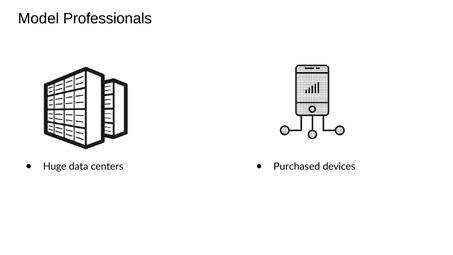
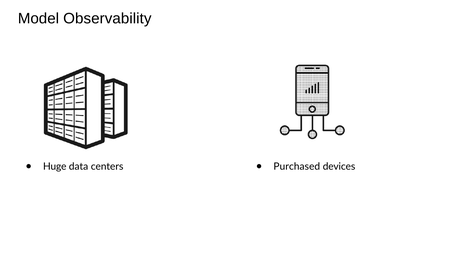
Professionals: Professionals -> Observability (107, 18)
